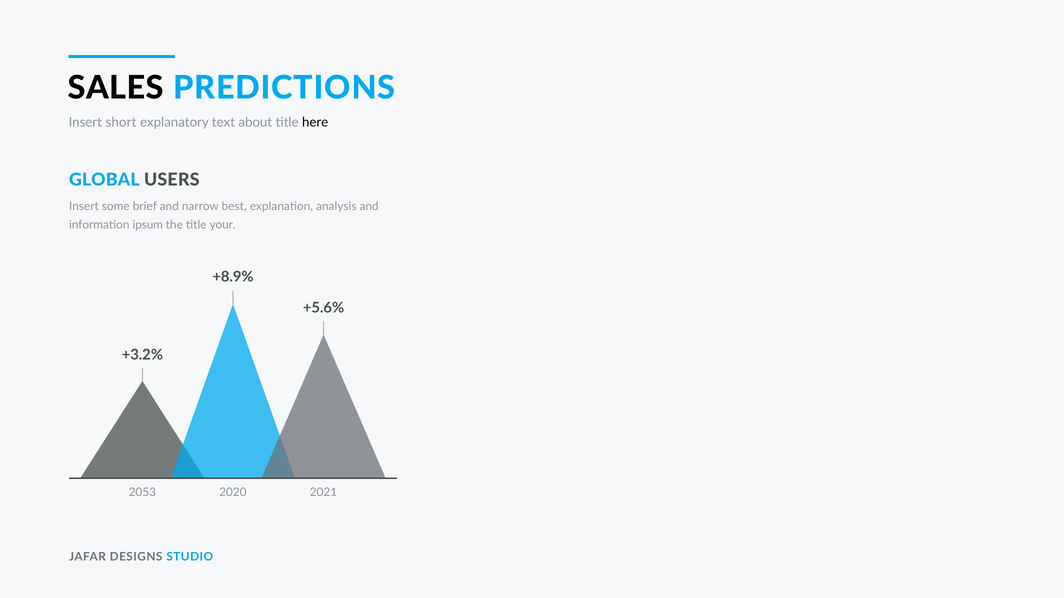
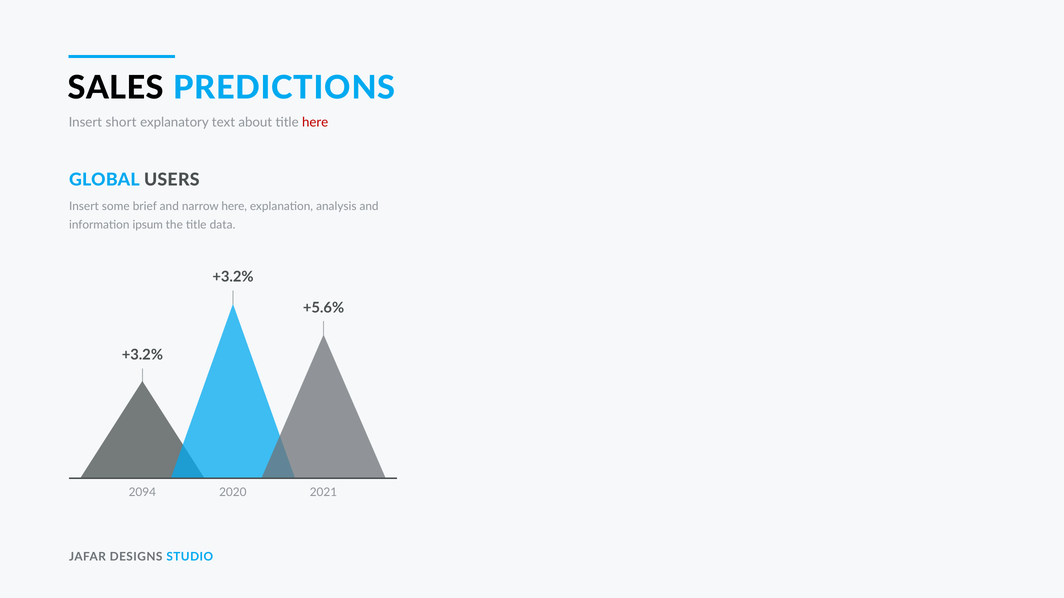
here colour: black -> red (315, 122)
narrow best: best -> here (234, 207)
your: your -> data (223, 225)
+8.9%: +8.9% -> +3.2% (233, 277)
2053: 2053 -> 2094 (142, 493)
